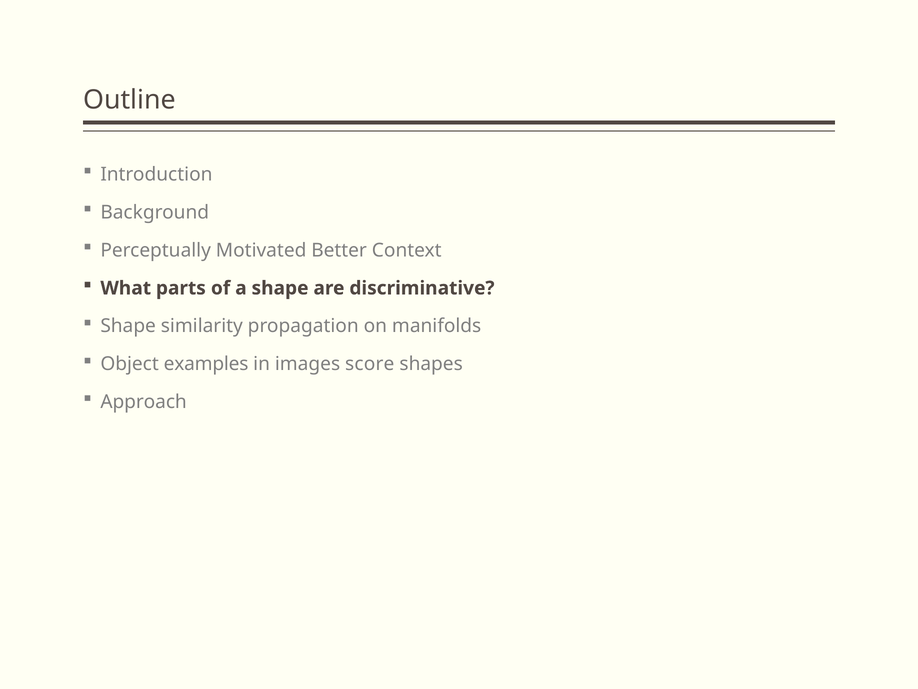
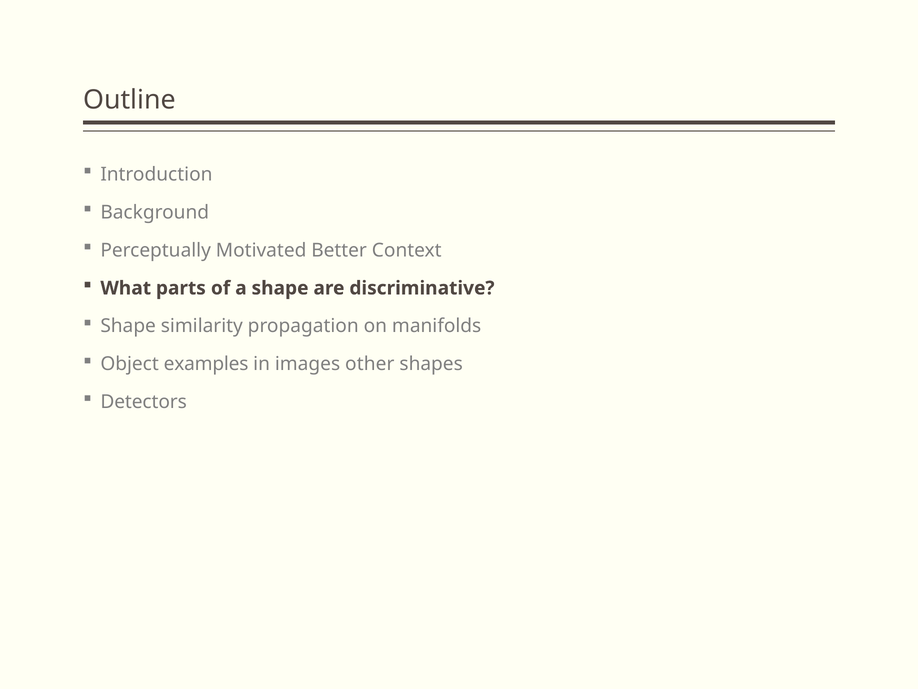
score: score -> other (370, 364)
Approach: Approach -> Detectors (144, 402)
